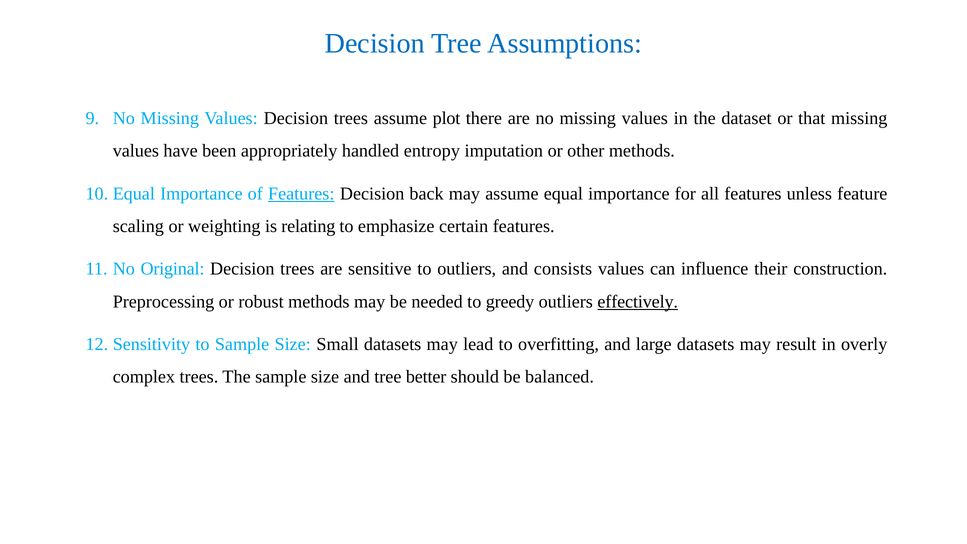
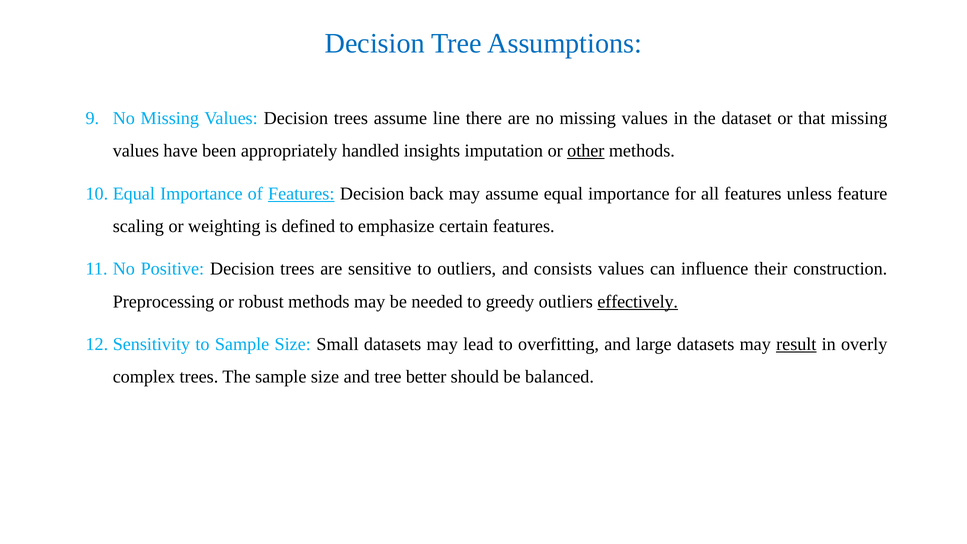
plot: plot -> line (446, 118)
entropy: entropy -> insights (432, 151)
other underline: none -> present (586, 151)
relating: relating -> defined (308, 226)
Original: Original -> Positive (172, 269)
result underline: none -> present (796, 344)
